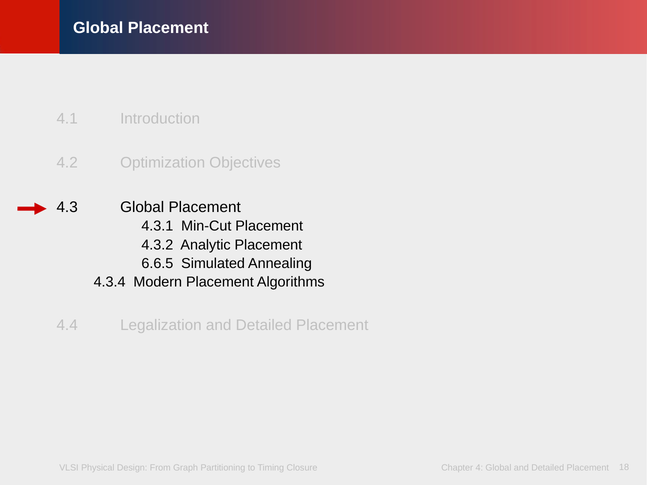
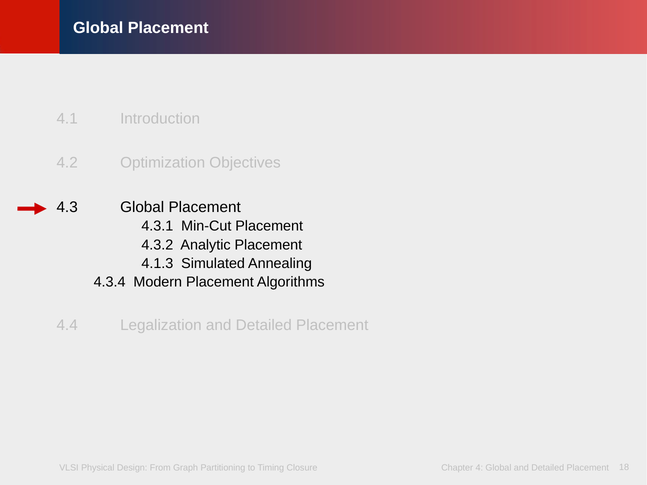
6.6.5: 6.6.5 -> 4.1.3 (157, 264)
